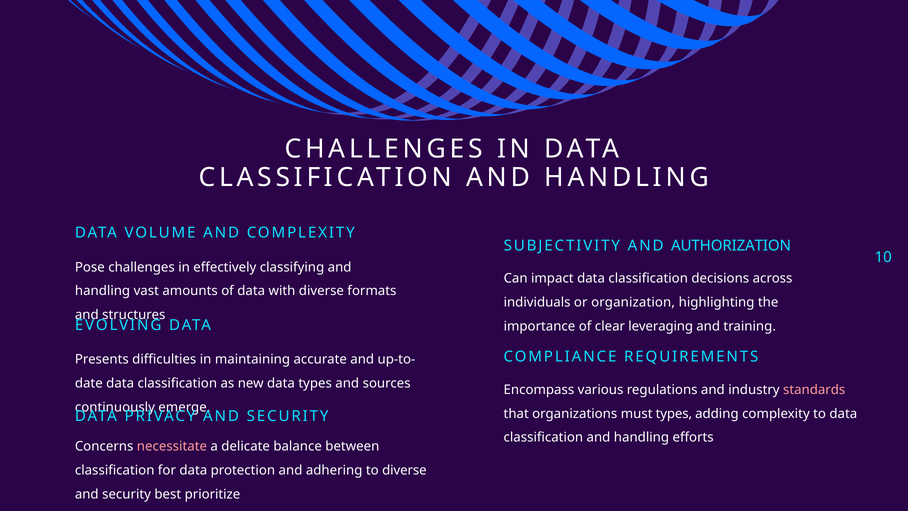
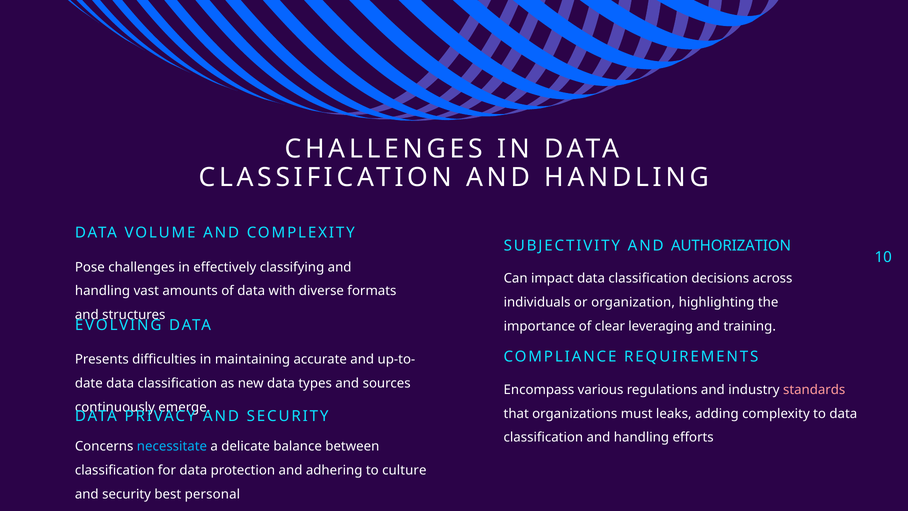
must types: types -> leaks (674, 414)
necessitate colour: pink -> light blue (172, 446)
to diverse: diverse -> culture (404, 470)
prioritize: prioritize -> personal (212, 494)
